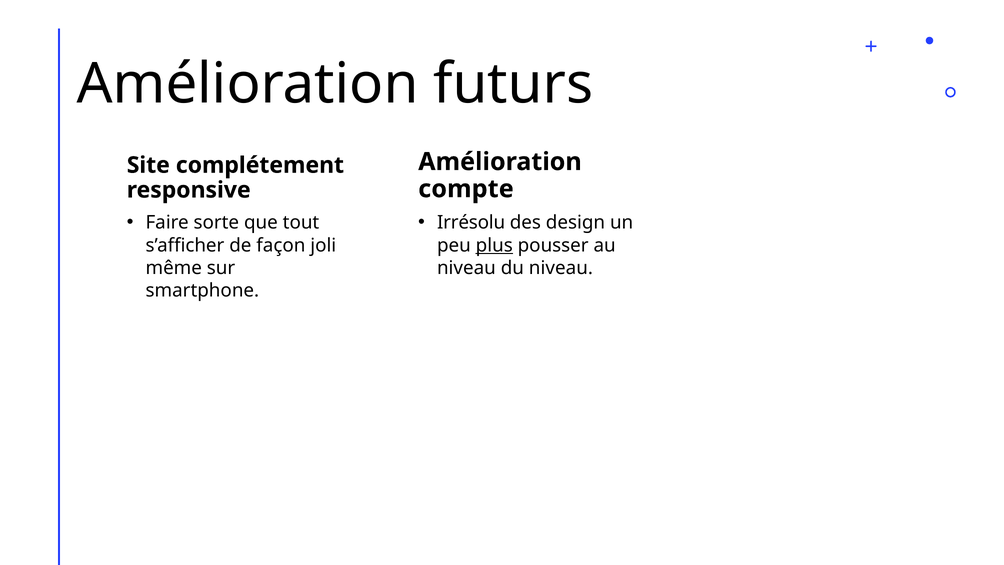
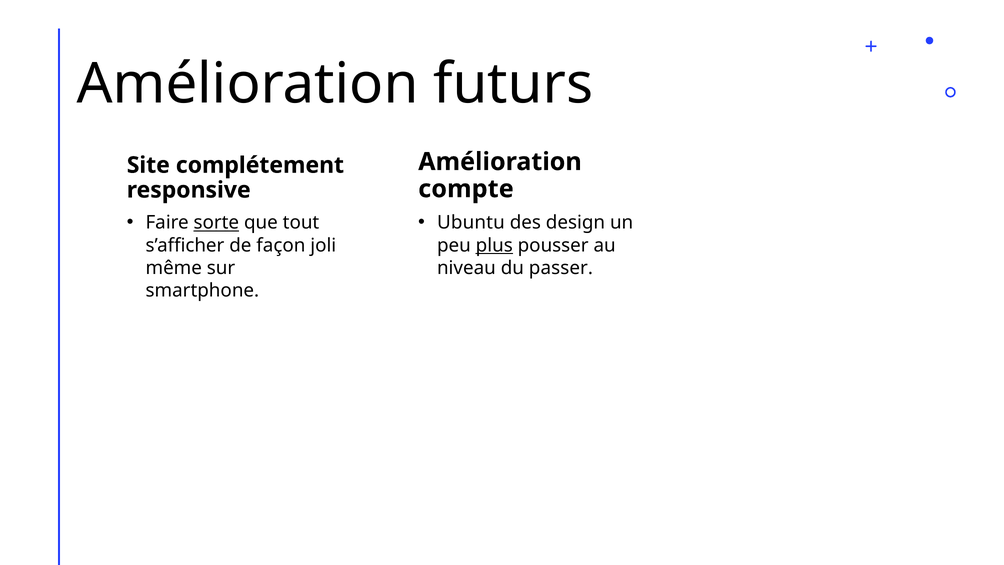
sorte underline: none -> present (216, 223)
Irrésolu: Irrésolu -> Ubuntu (471, 223)
du niveau: niveau -> passer (561, 268)
